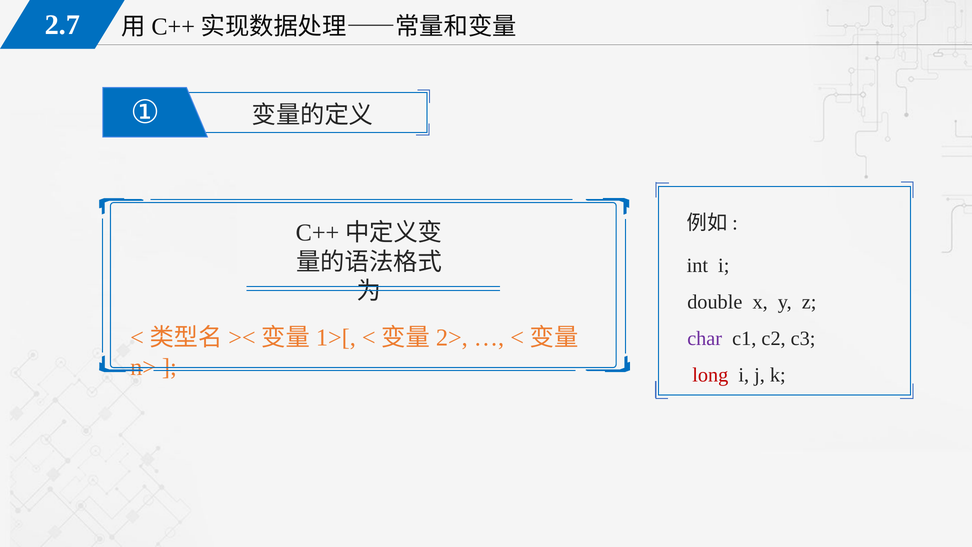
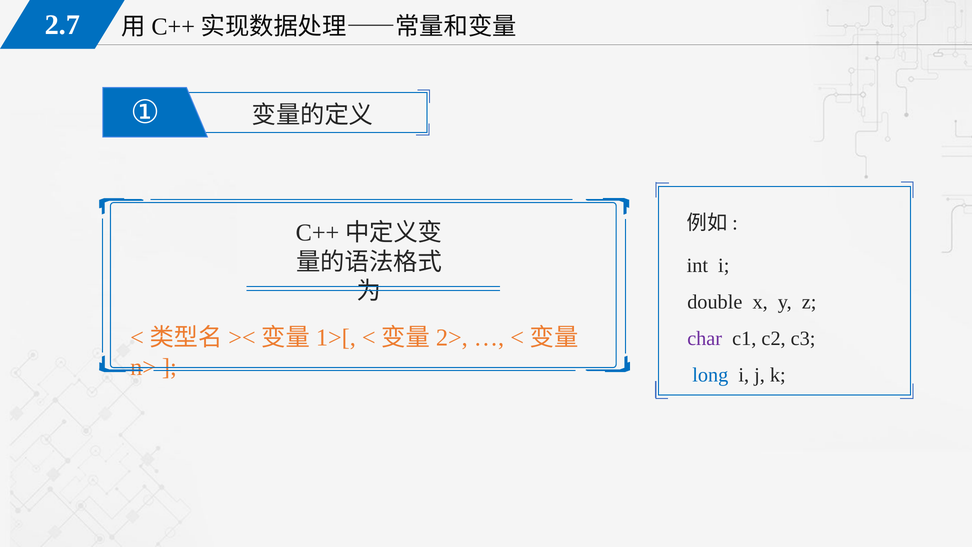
long colour: red -> blue (710, 375)
